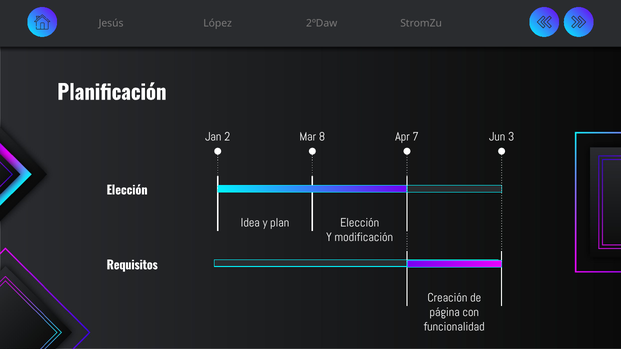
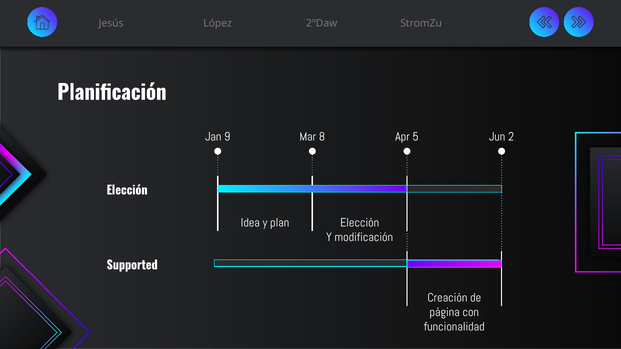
2: 2 -> 9 (227, 137)
7: 7 -> 5 (416, 137)
3: 3 -> 2 (511, 137)
Requisitos: Requisitos -> Supported (132, 266)
